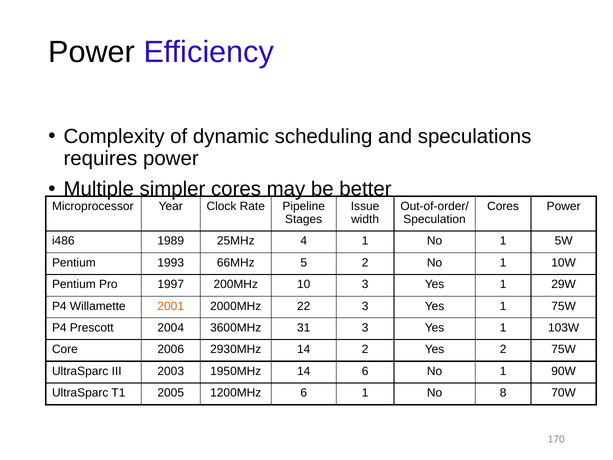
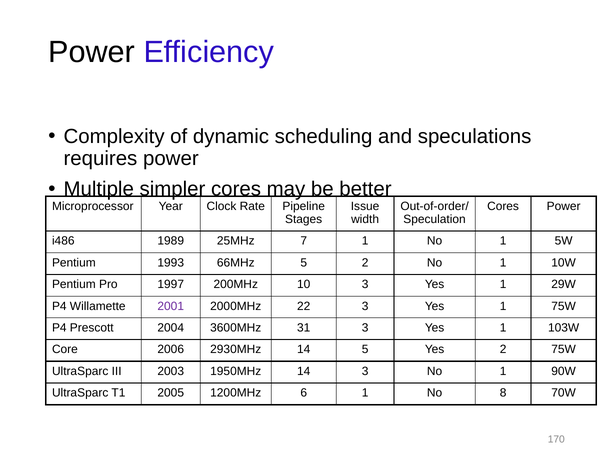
4: 4 -> 7 (304, 241)
2001 colour: orange -> purple (171, 306)
14 2: 2 -> 5 (365, 349)
14 6: 6 -> 3 (365, 371)
